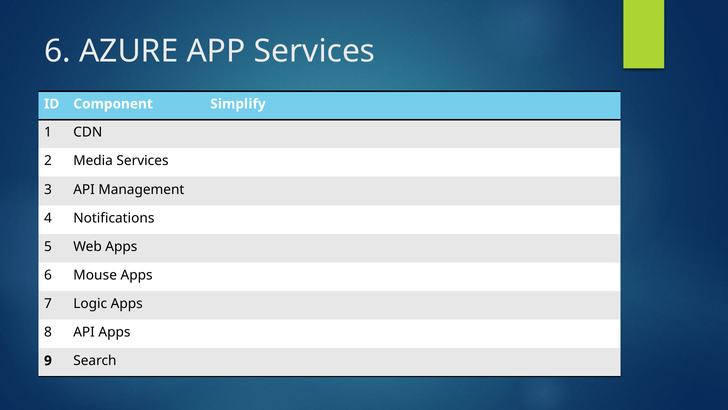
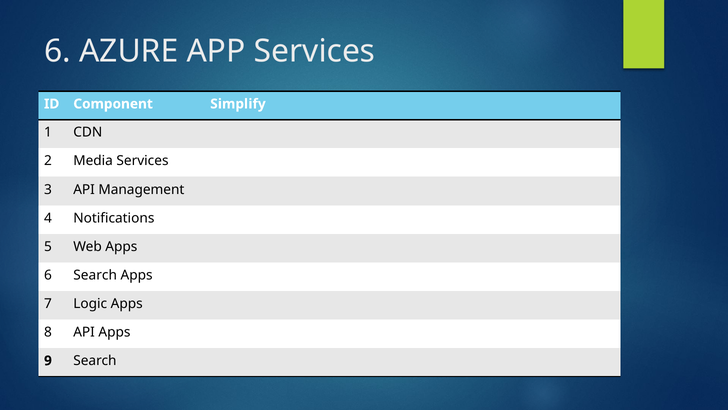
6 Mouse: Mouse -> Search (95, 275)
